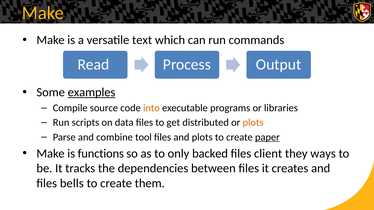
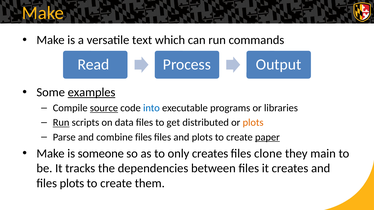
source underline: none -> present (104, 108)
into colour: orange -> blue (151, 108)
Run underline: none -> present (61, 123)
combine tool: tool -> files (143, 137)
functions: functions -> someone (101, 154)
only backed: backed -> creates (210, 154)
client: client -> clone (268, 154)
ways: ways -> main (323, 154)
files bells: bells -> plots (72, 184)
